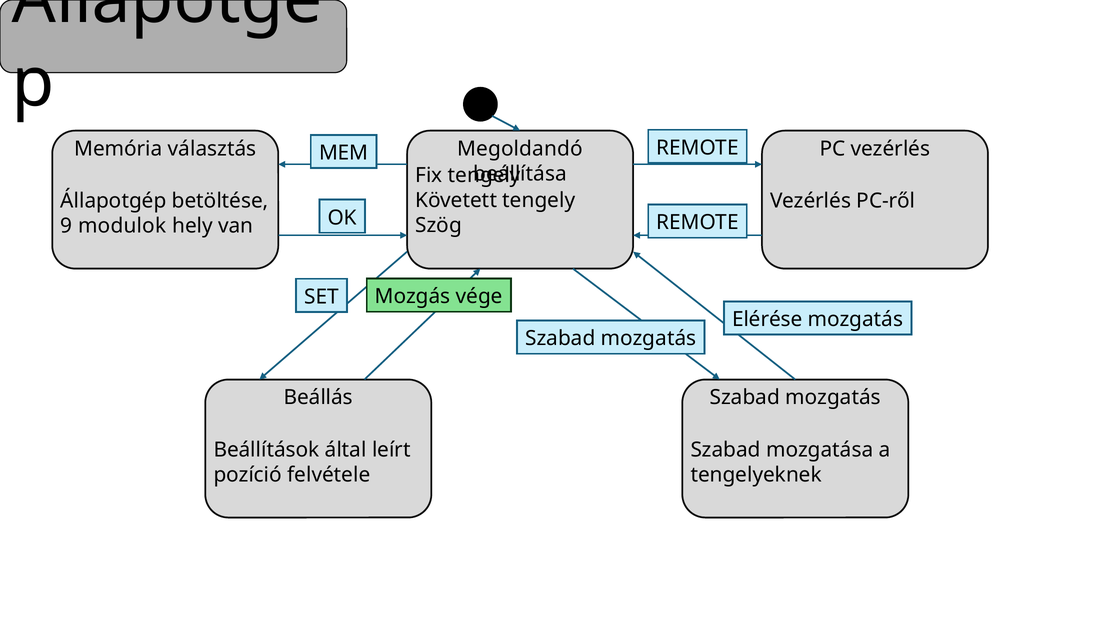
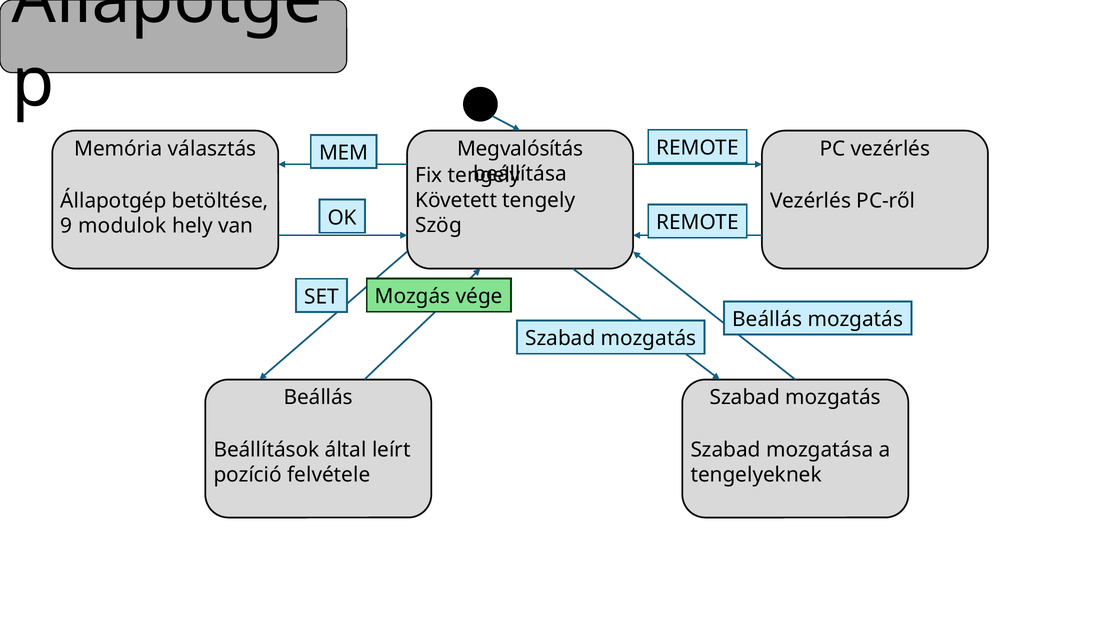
Megoldandó: Megoldandó -> Megvalósítás (520, 149)
Elérése: Elérése -> Beállás (767, 320)
